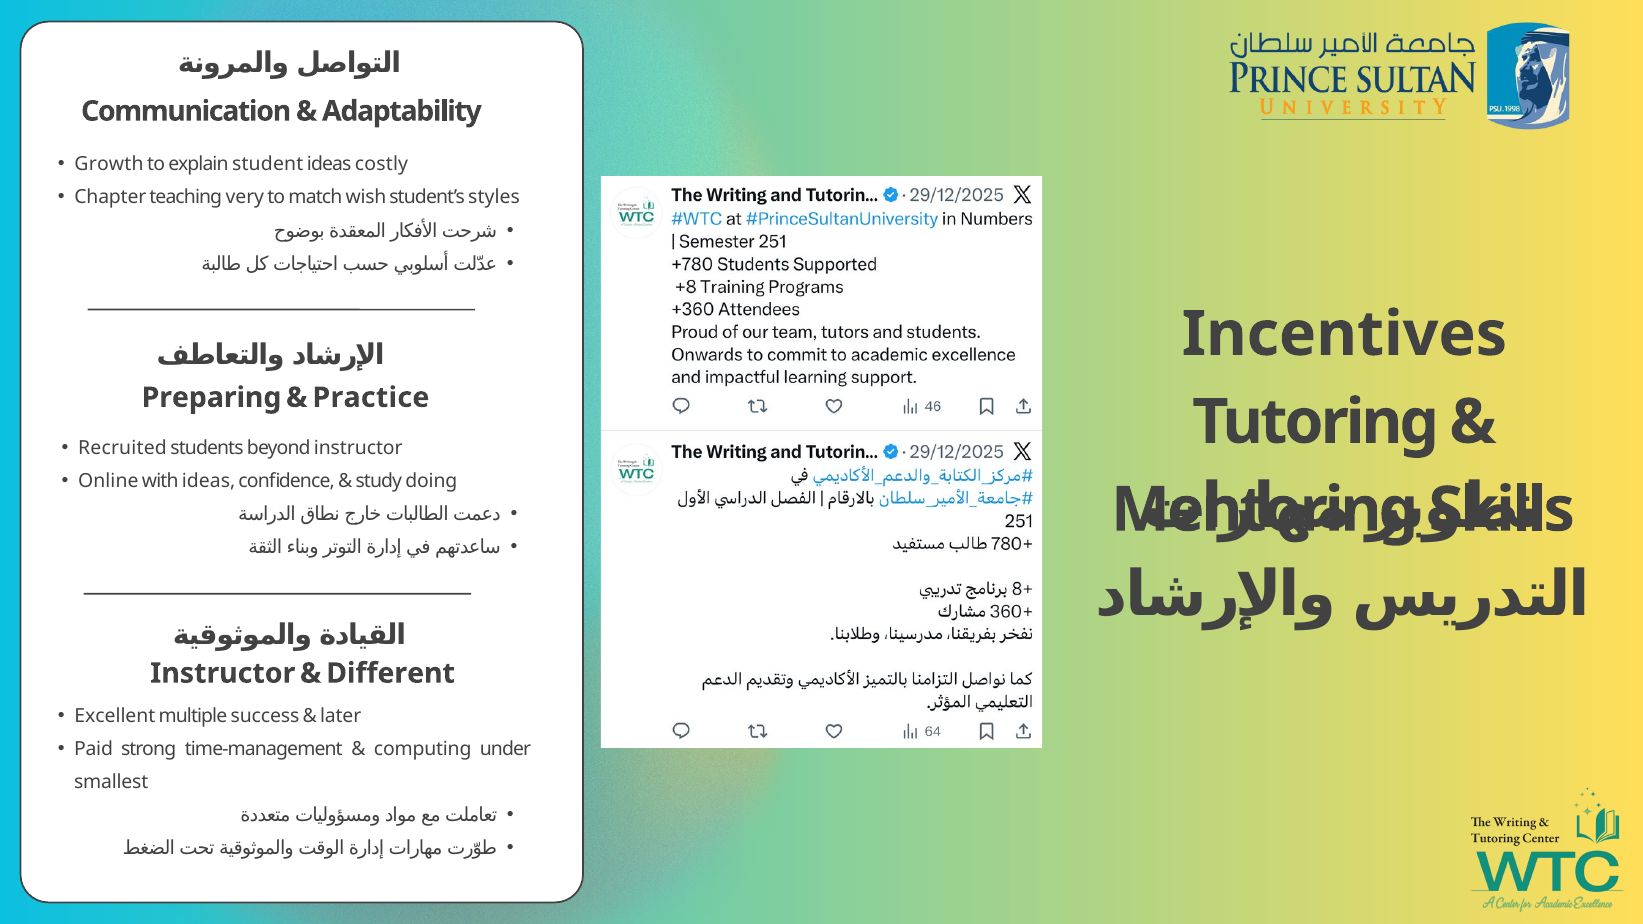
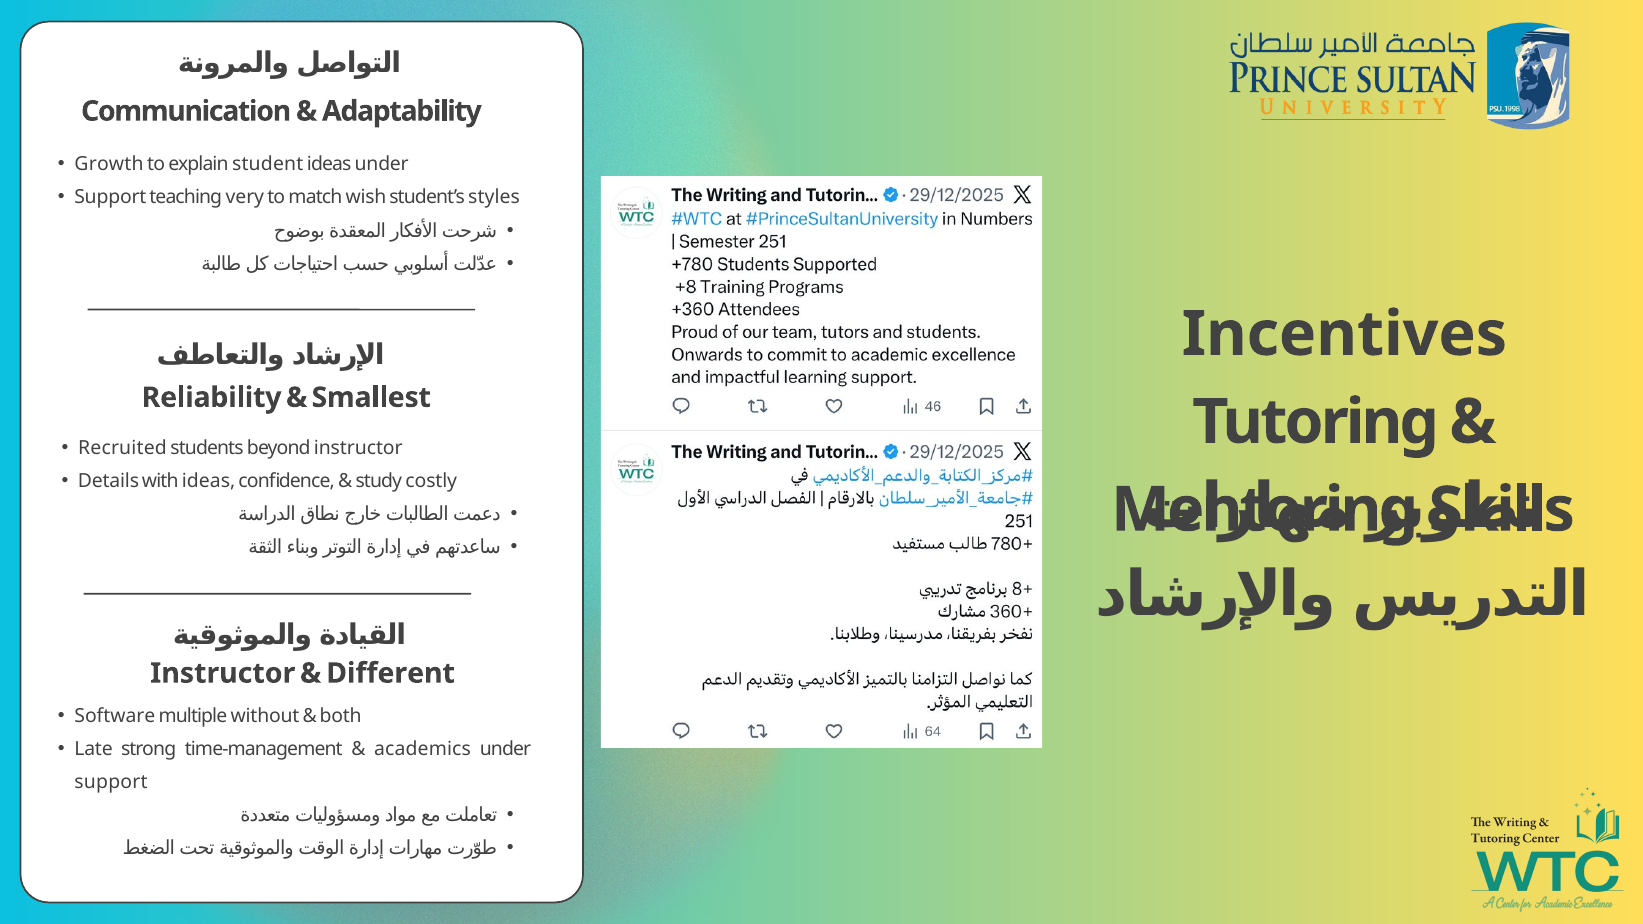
ideas costly: costly -> under (382, 164)
Chapter: Chapter -> Support (110, 198)
Preparing: Preparing -> Reliability (212, 398)
Practice: Practice -> Smallest (371, 398)
Online: Online -> Details (108, 481)
doing: doing -> costly (431, 481)
Excellent: Excellent -> Software (115, 716)
success: success -> without (265, 716)
later: later -> both (341, 716)
Paid: Paid -> Late (94, 749)
computing: computing -> academics (423, 749)
smallest: smallest -> support (111, 782)
